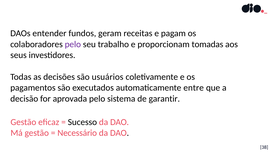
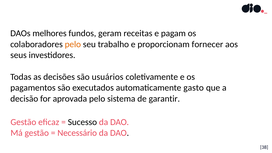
entender: entender -> melhores (50, 33)
pelo colour: purple -> orange (73, 44)
tomadas: tomadas -> fornecer (207, 44)
entre: entre -> gasto (194, 88)
